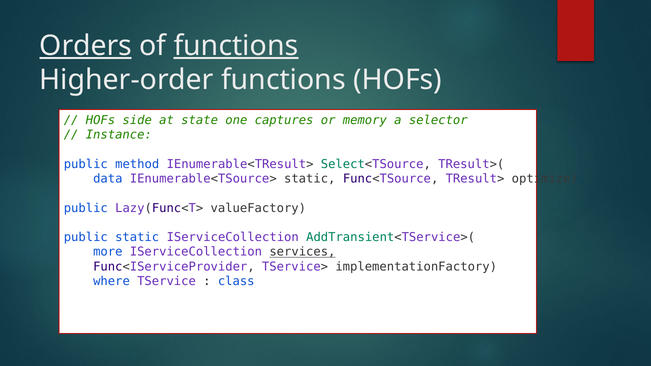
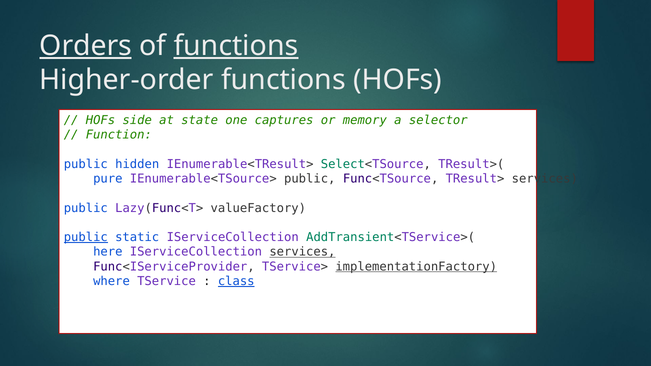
Instance: Instance -> Function (119, 135)
method: method -> hidden (137, 164)
data: data -> pure (108, 179)
IEnumerable<TSource> static: static -> public (310, 179)
TResult> optimize: optimize -> services (545, 179)
public underline: none -> present (86, 237)
more: more -> here (108, 252)
implementationFactory underline: none -> present (416, 267)
class underline: none -> present (236, 281)
